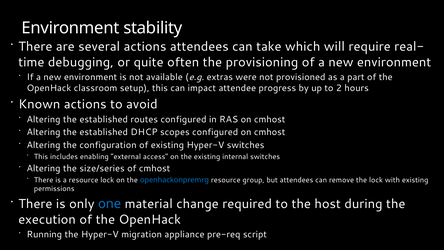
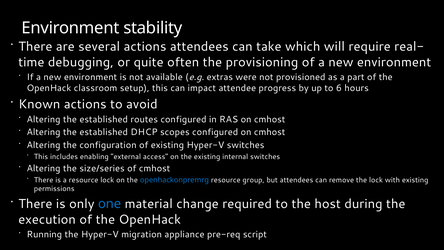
2: 2 -> 6 (339, 88)
